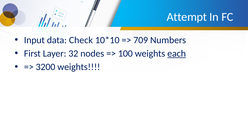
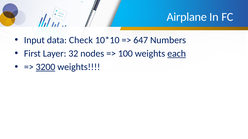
Attempt: Attempt -> Airplane (187, 17)
709: 709 -> 647 (141, 40)
3200 underline: none -> present (45, 67)
